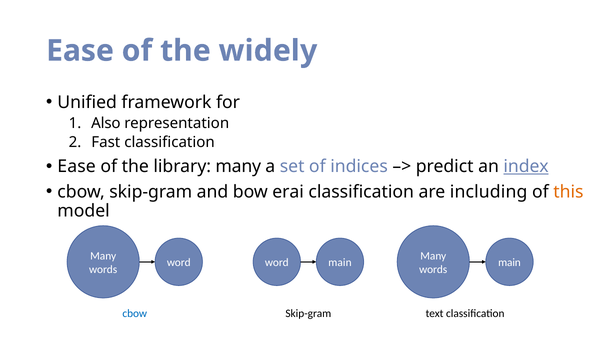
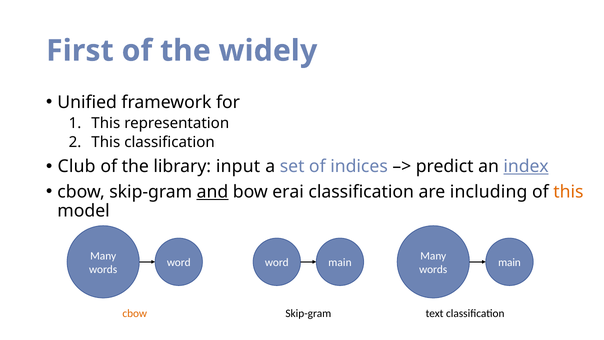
Ease: Ease -> First (80, 51)
Also: Also -> This (106, 123)
Fast: Fast -> This (106, 142)
Ease: Ease -> Club (77, 166)
library many: many -> input (238, 166)
and underline: none -> present (213, 192)
cbow colour: blue -> orange (135, 313)
